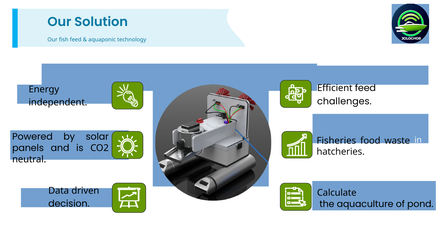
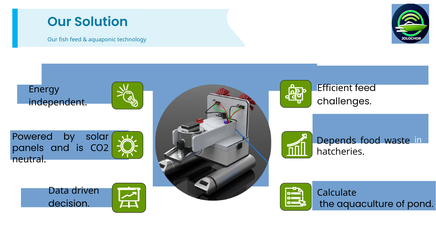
Fisheries: Fisheries -> Depends (336, 141)
